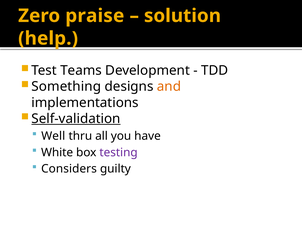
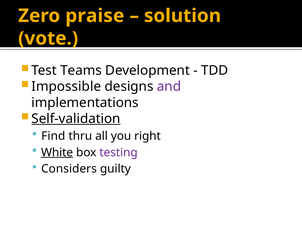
help: help -> vote (48, 38)
Something: Something -> Impossible (66, 87)
and colour: orange -> purple (169, 87)
Well: Well -> Find (53, 136)
have: have -> right (148, 136)
White underline: none -> present (57, 153)
